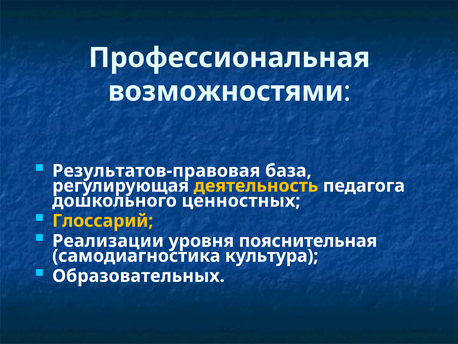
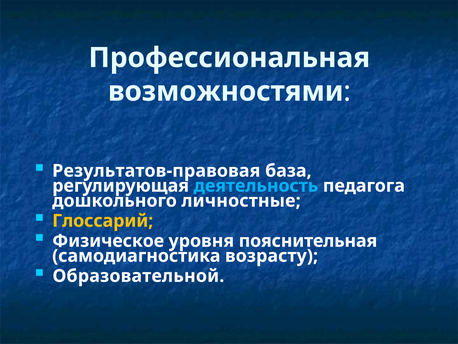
деятельность colour: yellow -> light blue (256, 186)
ценностных: ценностных -> личностные (241, 200)
Реализации: Реализации -> Физическое (108, 241)
культура: культура -> возрасту (272, 256)
Образовательных: Образовательных -> Образовательной (138, 276)
